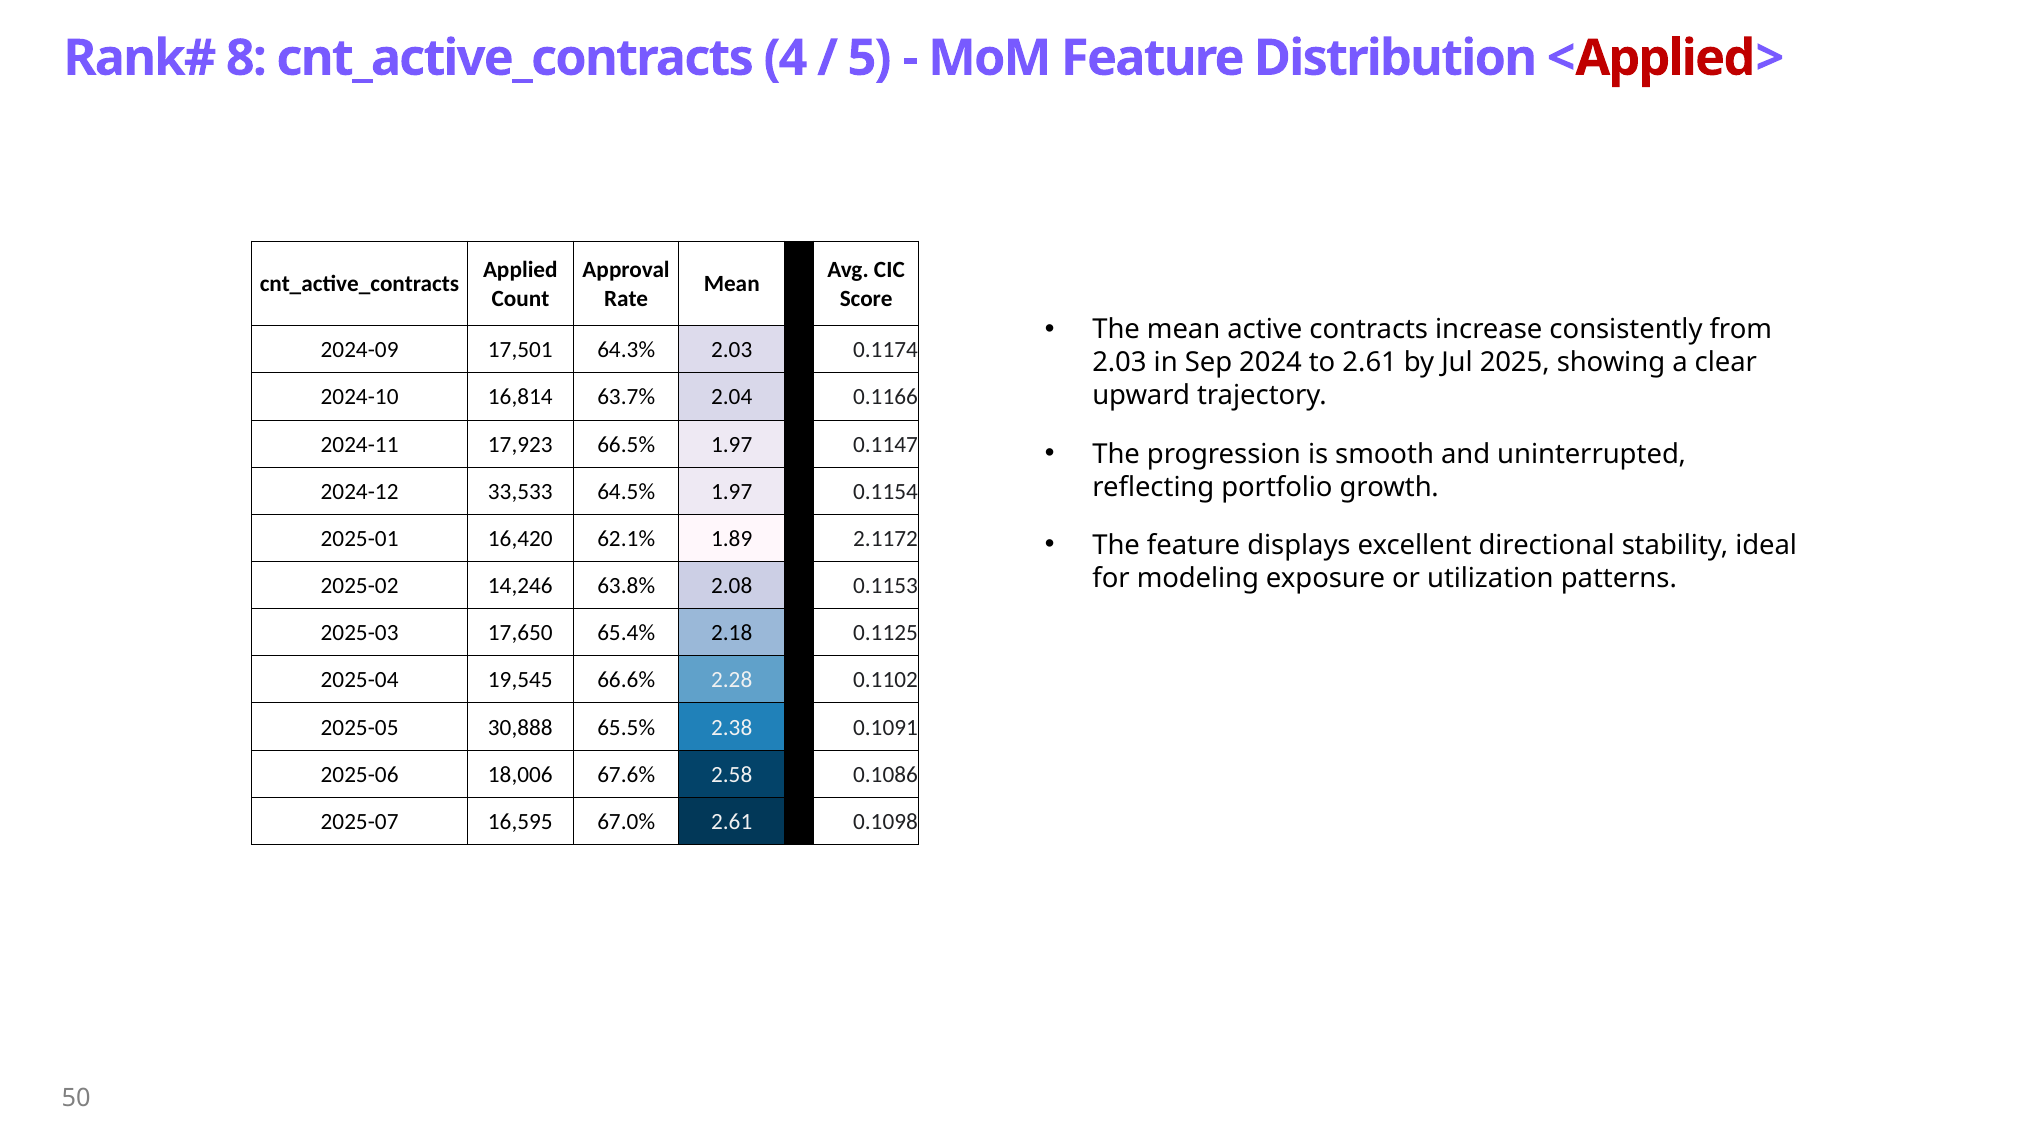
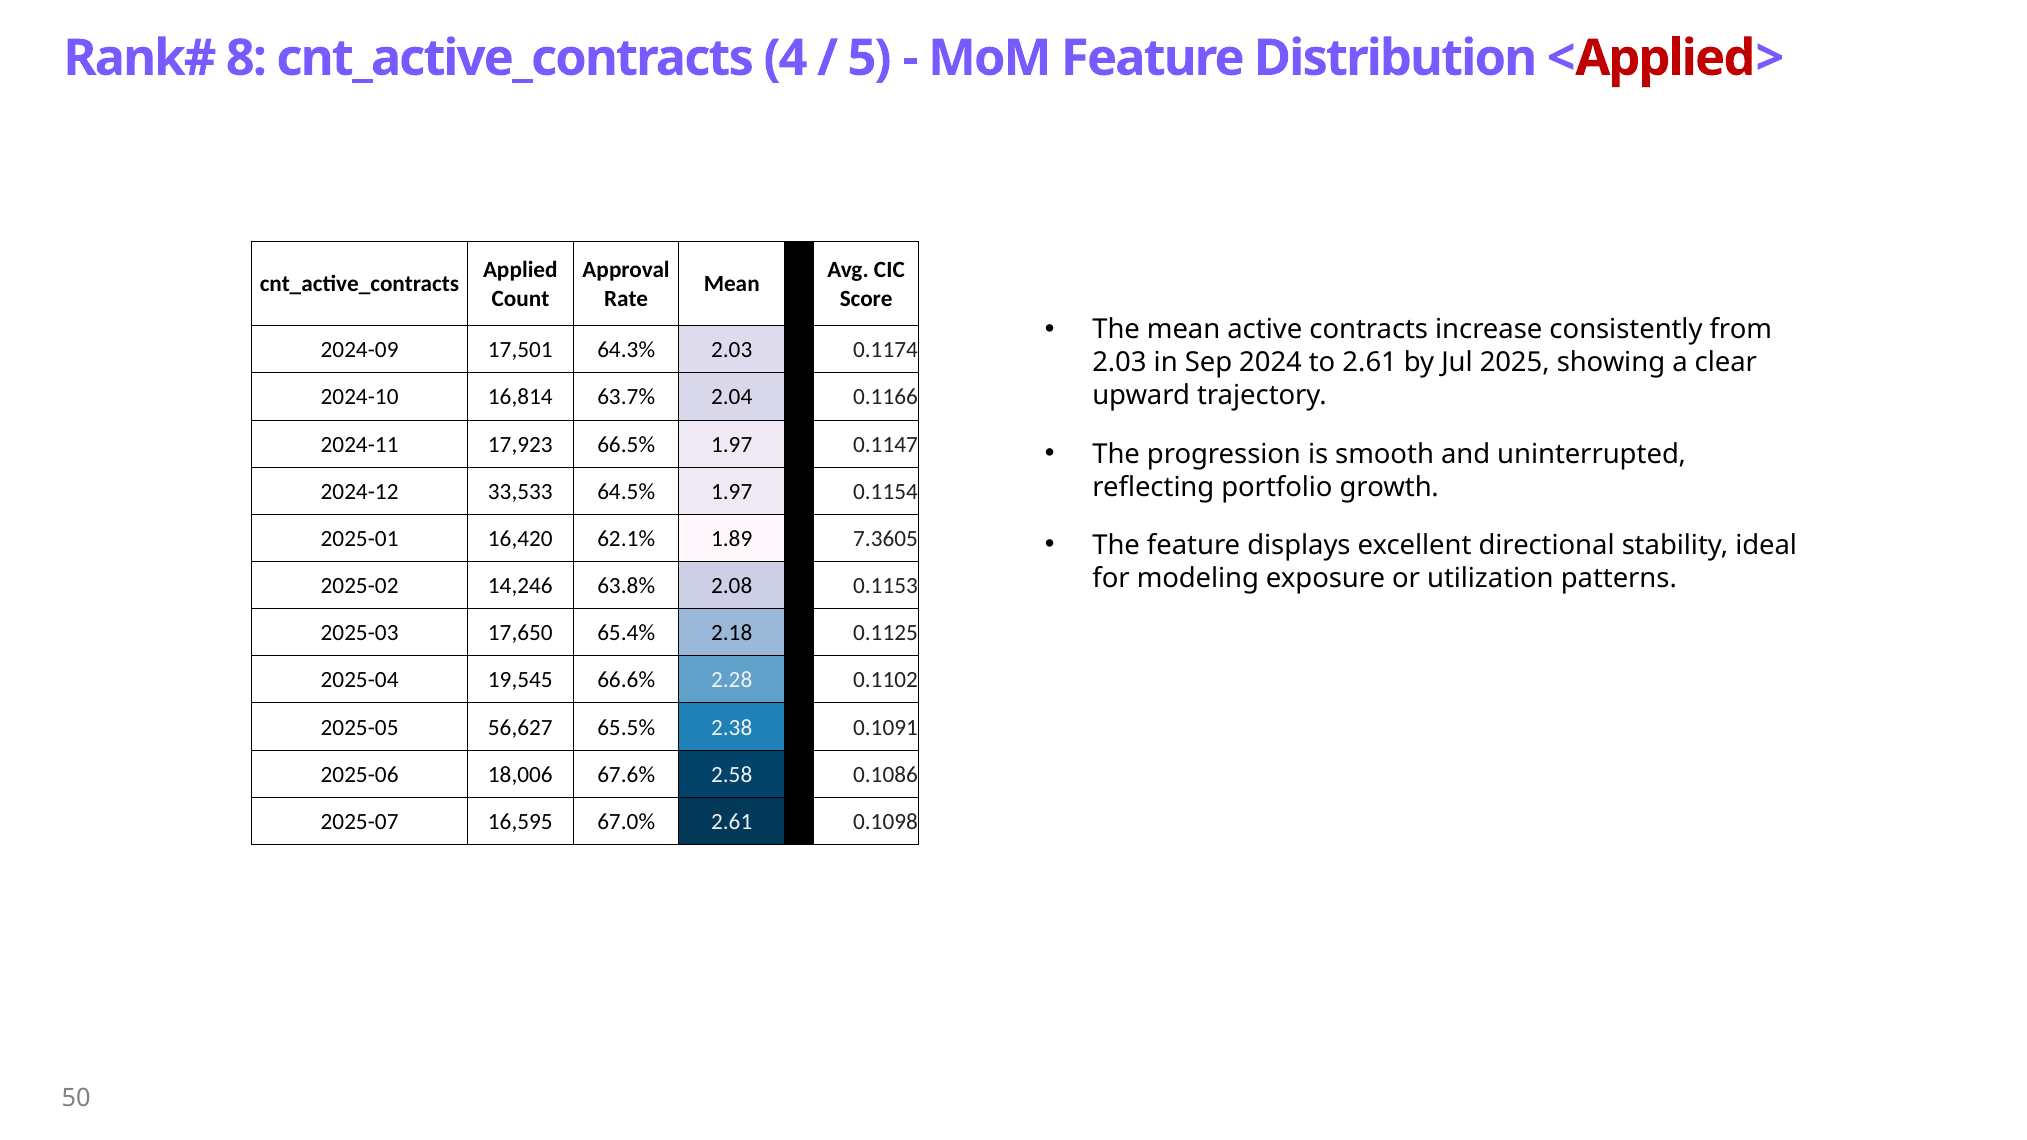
2.1172: 2.1172 -> 7.3605 (885, 539)
30,888: 30,888 -> 56,627 (520, 727)
